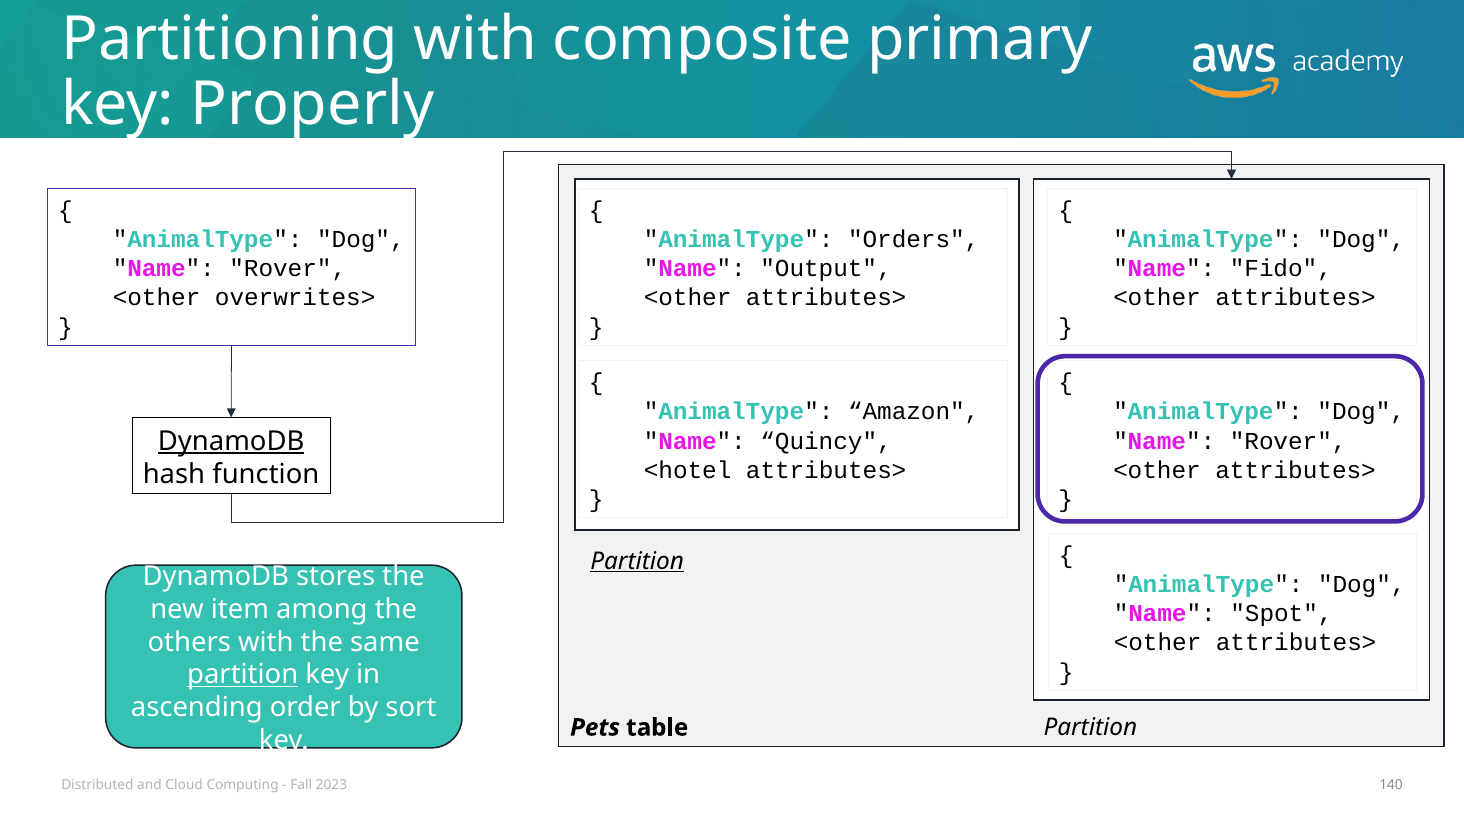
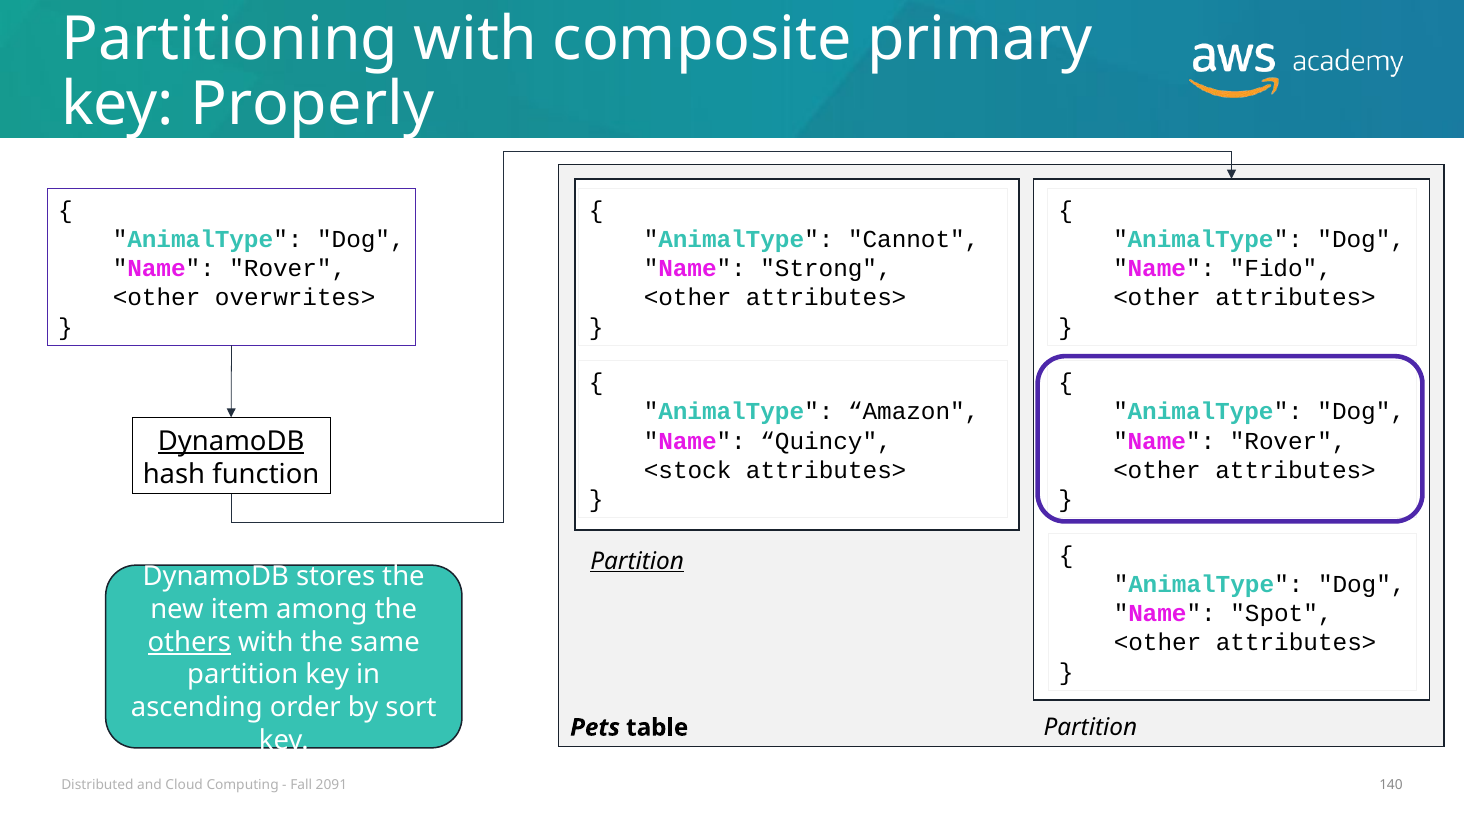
Orders: Orders -> Cannot (914, 239)
Output: Output -> Strong (826, 269)
<hotel: <hotel -> <stock (688, 471)
others underline: none -> present (189, 642)
partition underline: present -> none (243, 675)
2023: 2023 -> 2091 (331, 785)
